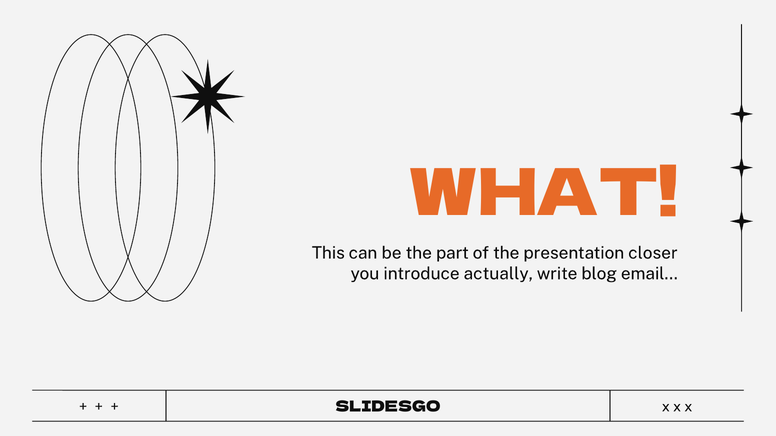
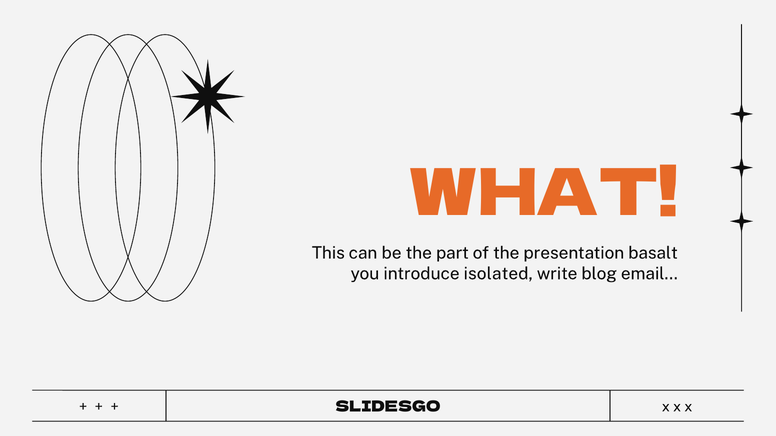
closer: closer -> basalt (653, 253)
actually: actually -> isolated (498, 274)
